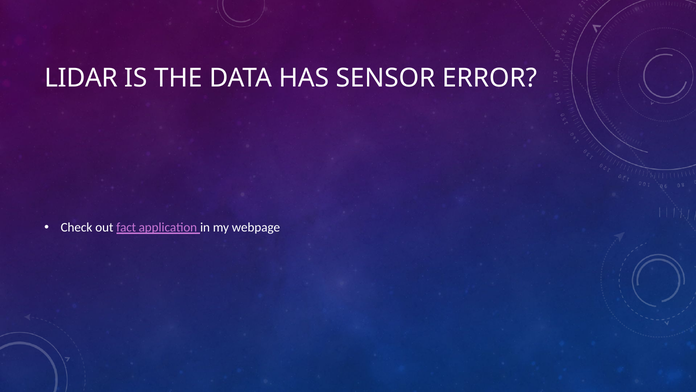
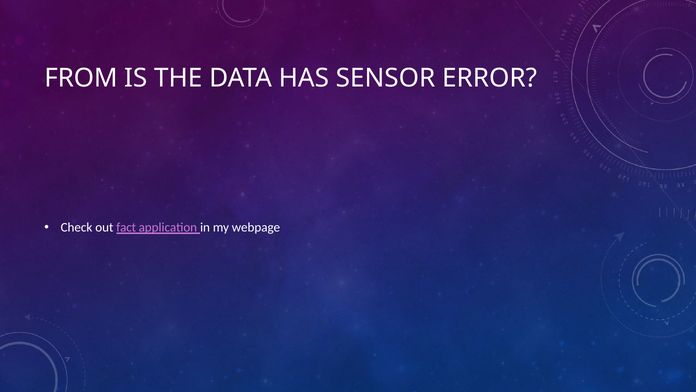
LIDAR: LIDAR -> FROM (81, 78)
